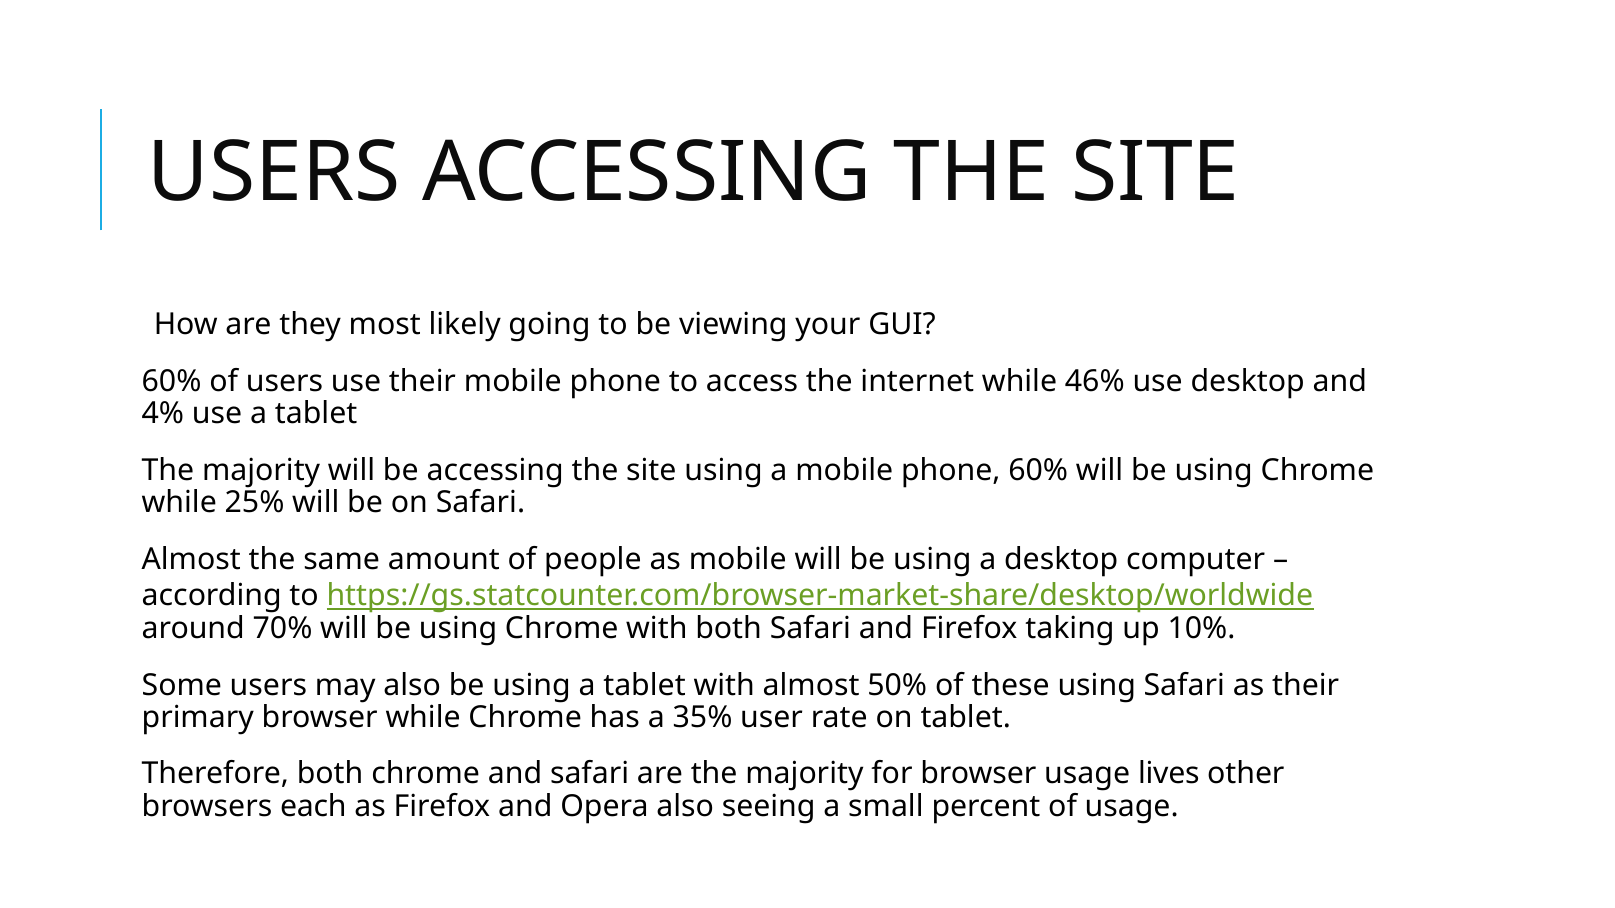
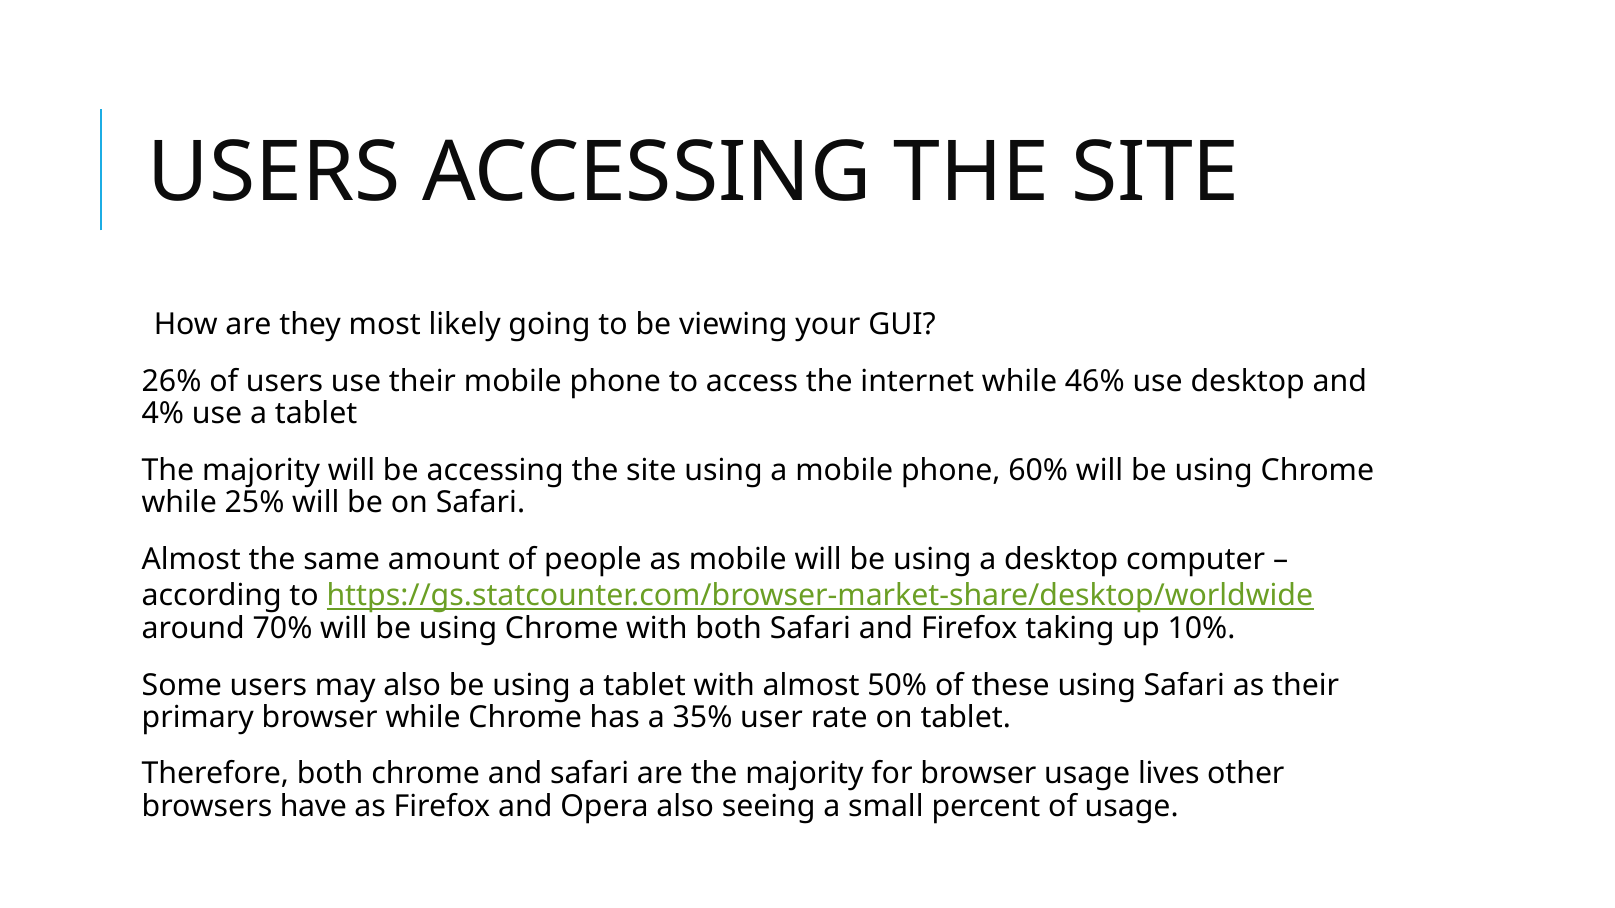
60%: 60% -> 26% (172, 381)
each: each -> have (313, 807)
